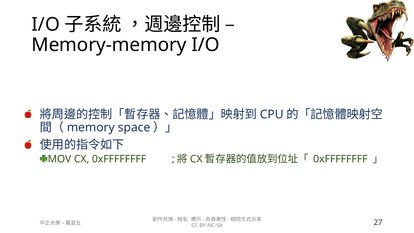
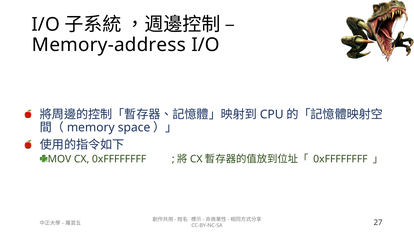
Memory-memory: Memory-memory -> Memory-address (109, 45)
